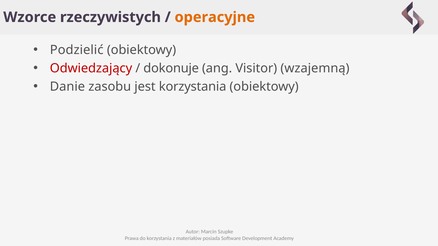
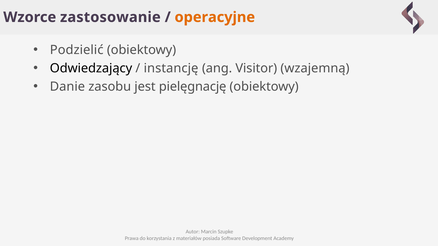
rzeczywistych: rzeczywistych -> zastosowanie (110, 17)
Odwiedzający colour: red -> black (91, 68)
dokonuje: dokonuje -> instancję (171, 68)
jest korzystania: korzystania -> pielęgnację (193, 87)
